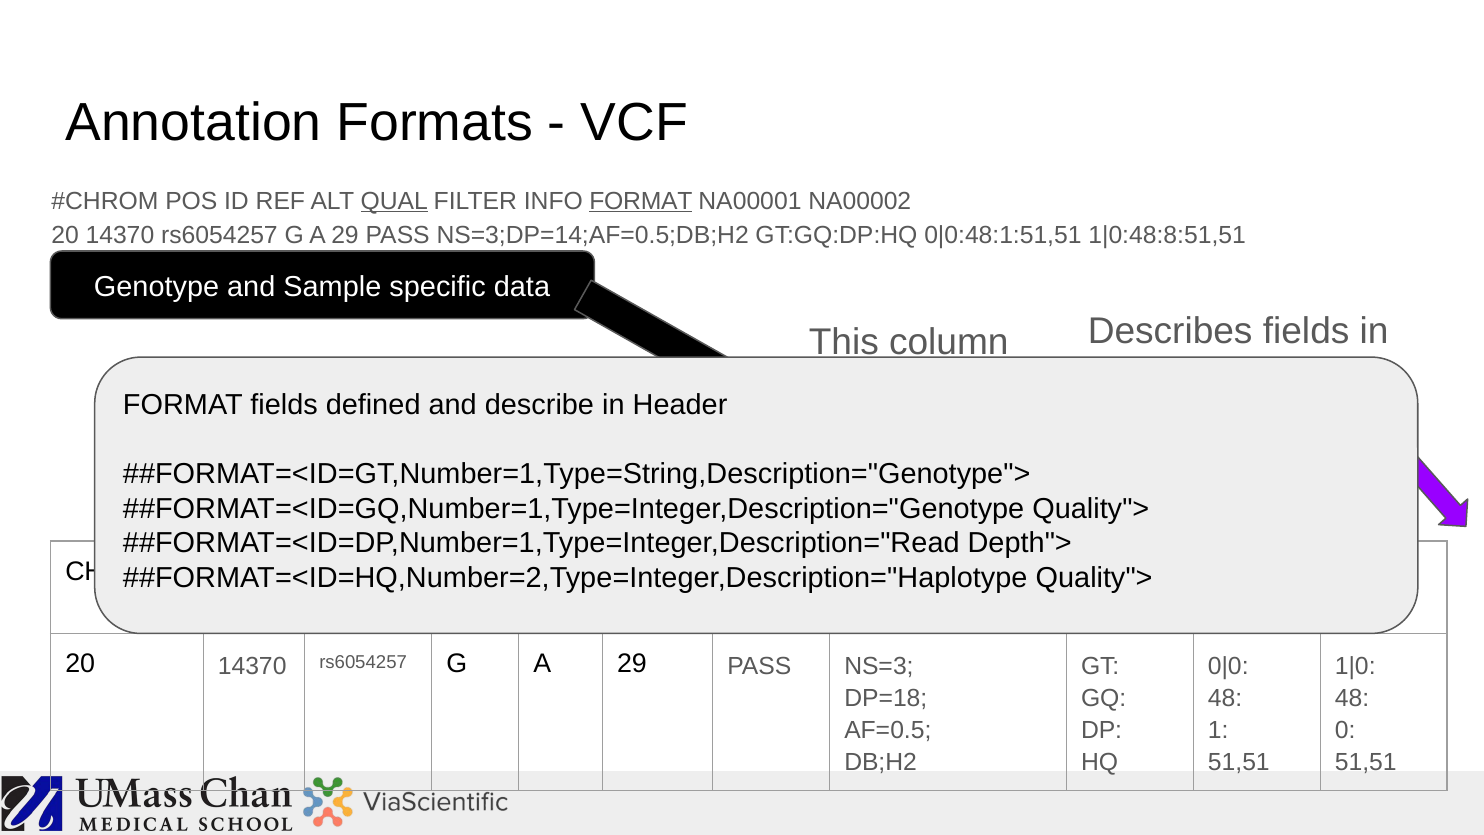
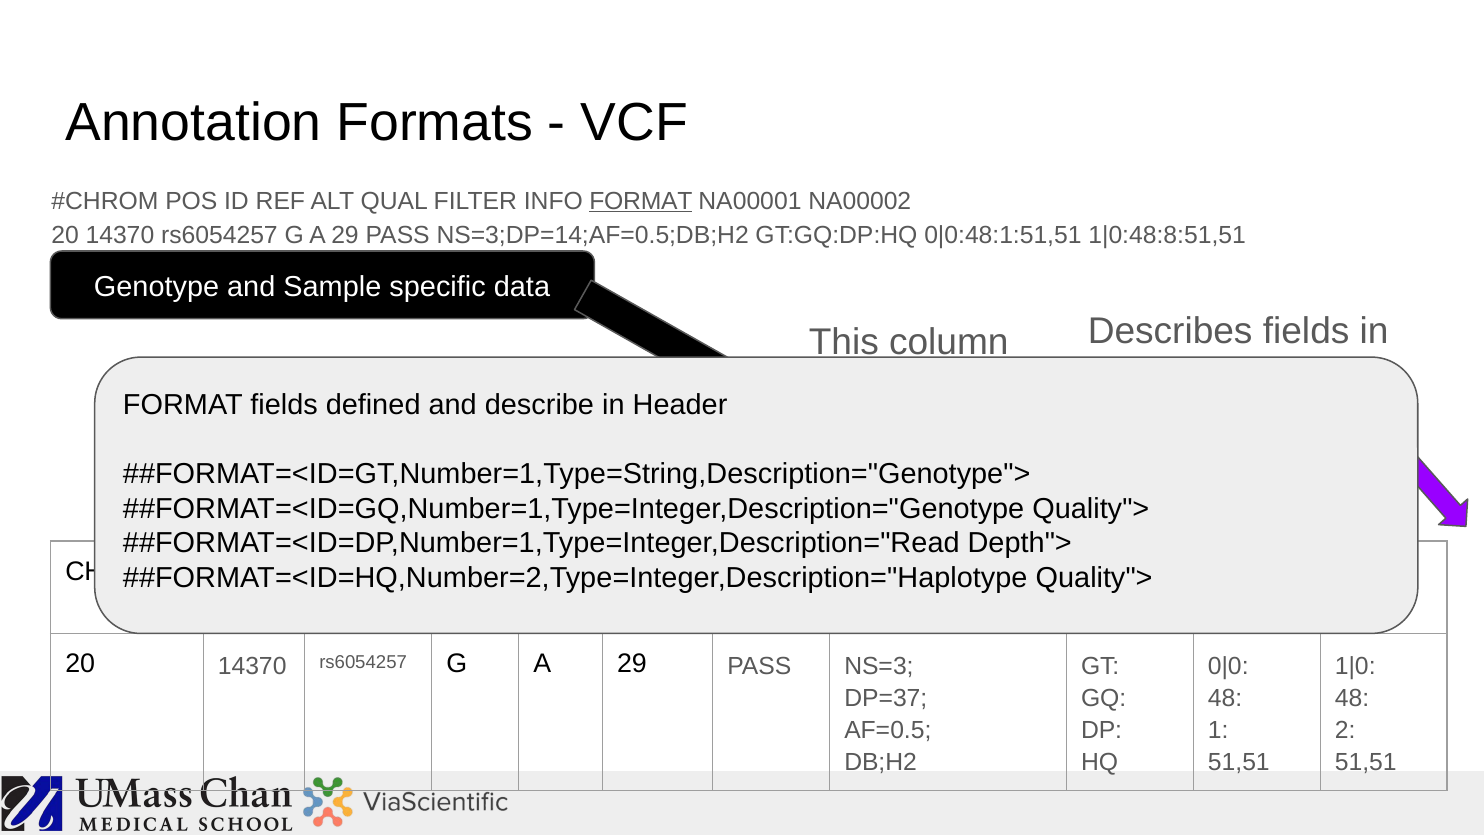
QUAL underline: present -> none (394, 201)
DP=18: DP=18 -> DP=37 (886, 698)
0: 0 -> 2 (1345, 730)
